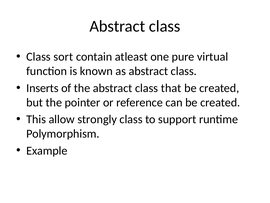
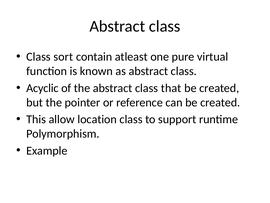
Inserts: Inserts -> Acyclic (42, 88)
strongly: strongly -> location (97, 119)
